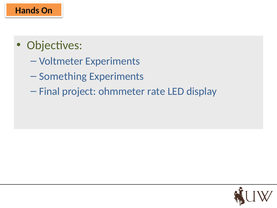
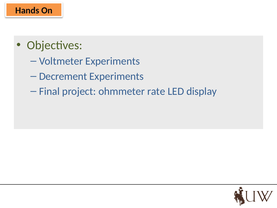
Something: Something -> Decrement (63, 76)
